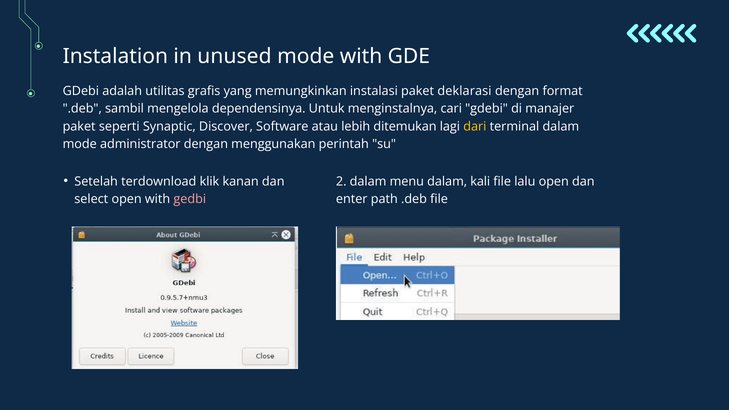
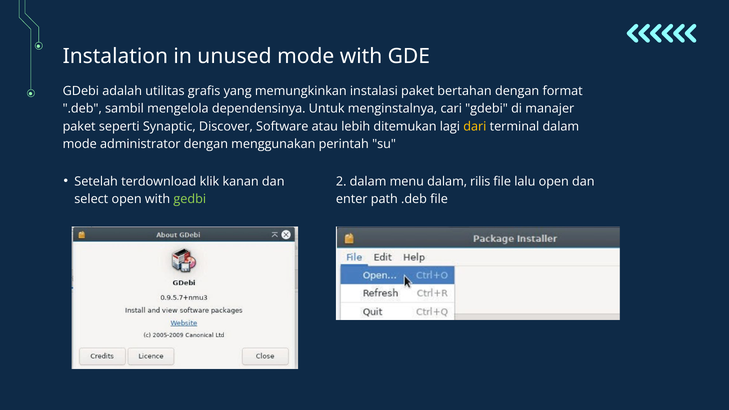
deklarasi: deklarasi -> bertahan (465, 91)
kali: kali -> rilis (480, 181)
gedbi colour: pink -> light green (190, 199)
